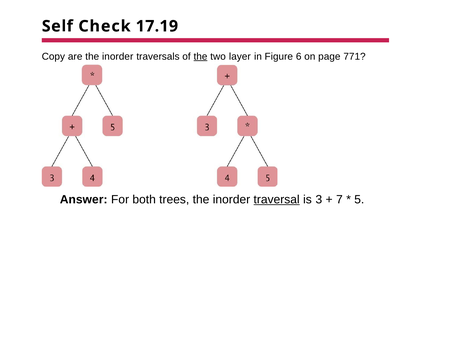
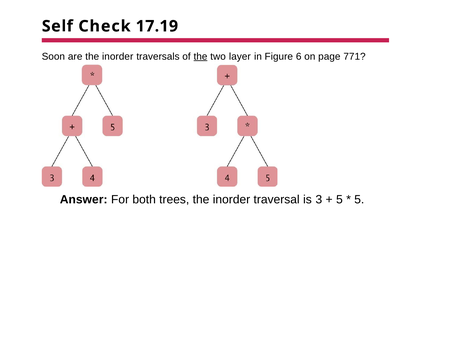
Copy: Copy -> Soon (53, 56)
traversal underline: present -> none (277, 199)
7: 7 -> 5 (339, 199)
